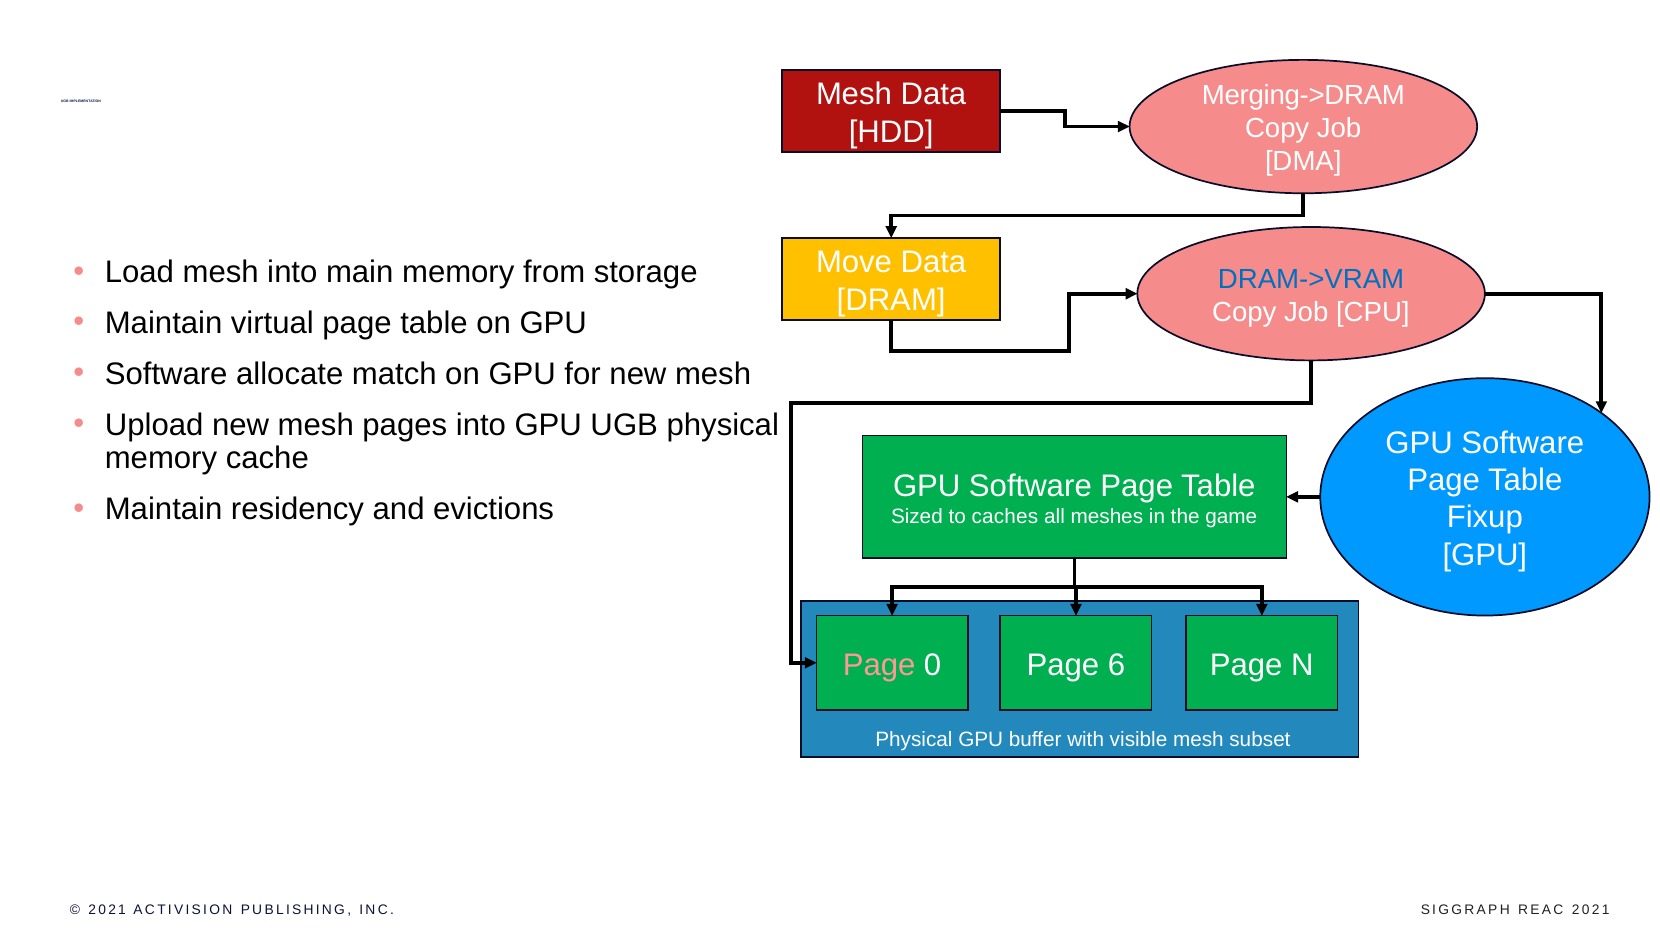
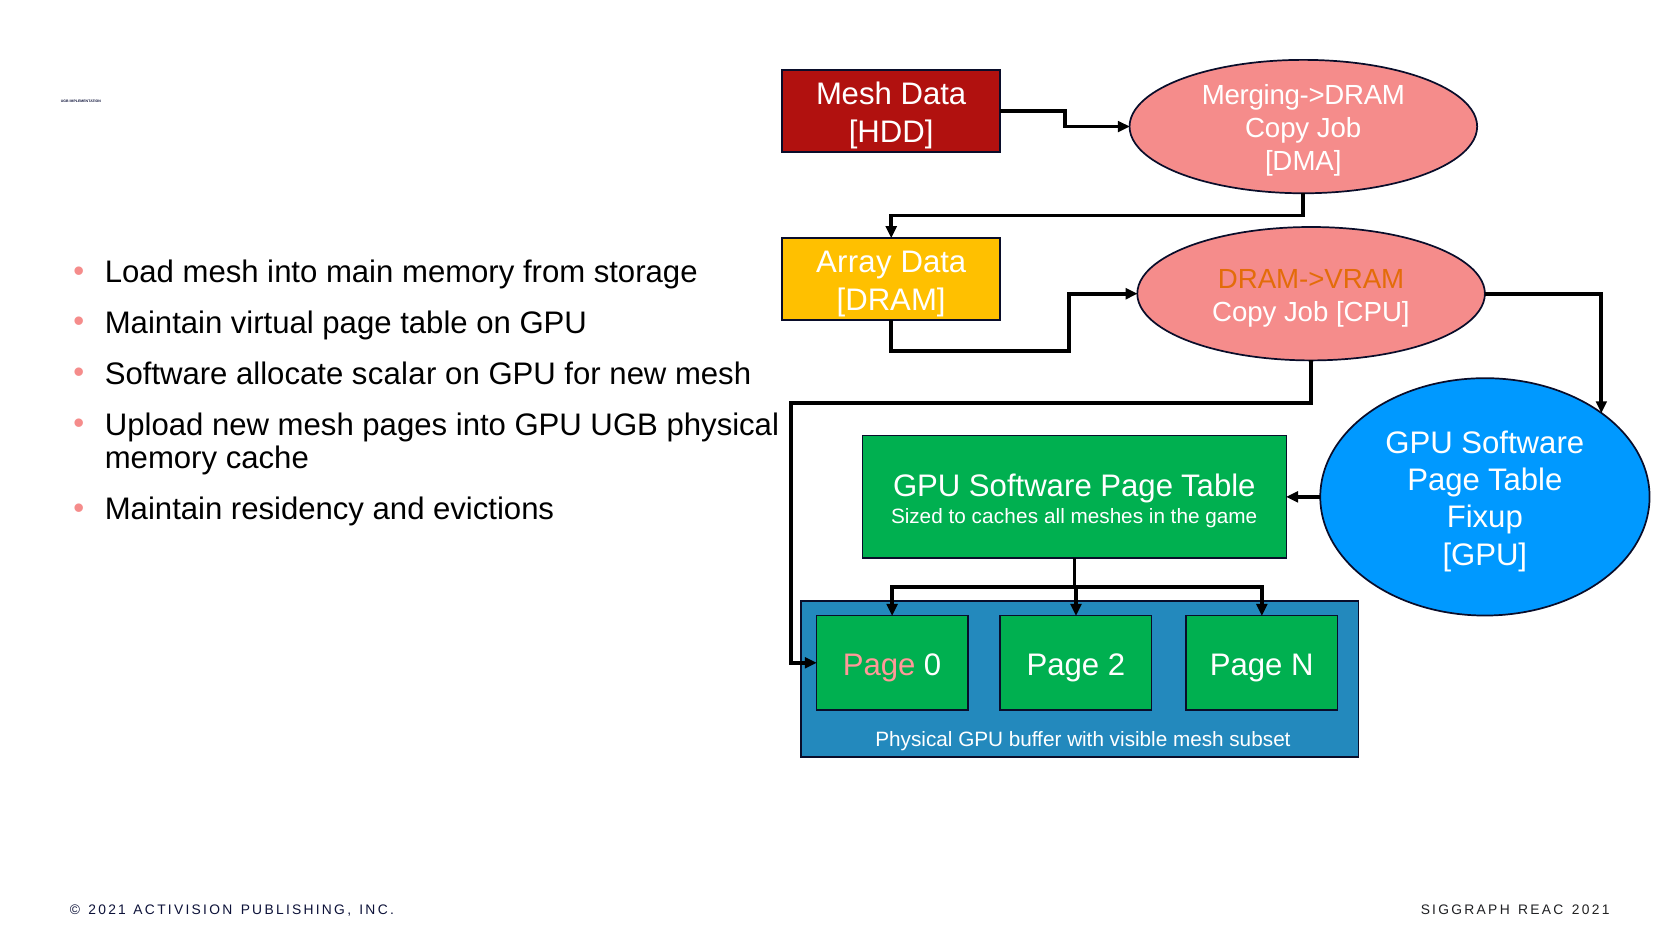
Move: Move -> Array (854, 262)
DRAM->VRAM colour: blue -> orange (1311, 279)
match: match -> scalar (394, 374)
6: 6 -> 2 (1116, 665)
